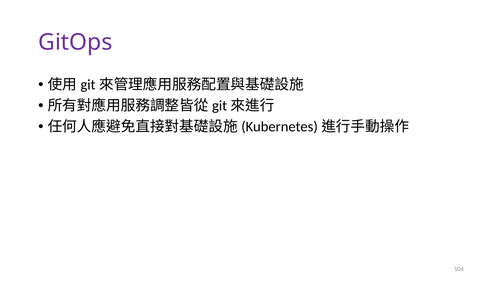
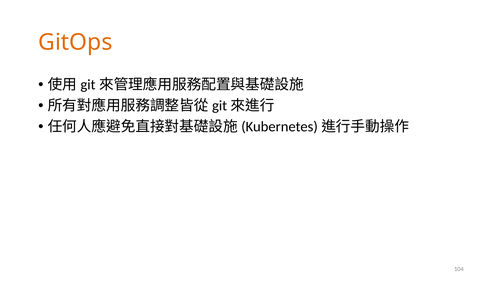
GitOps colour: purple -> orange (75, 42)
